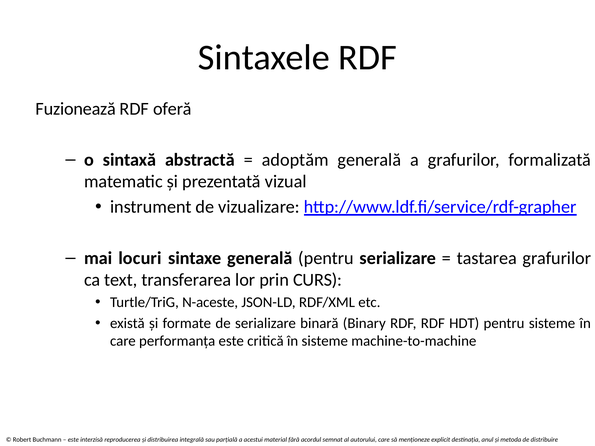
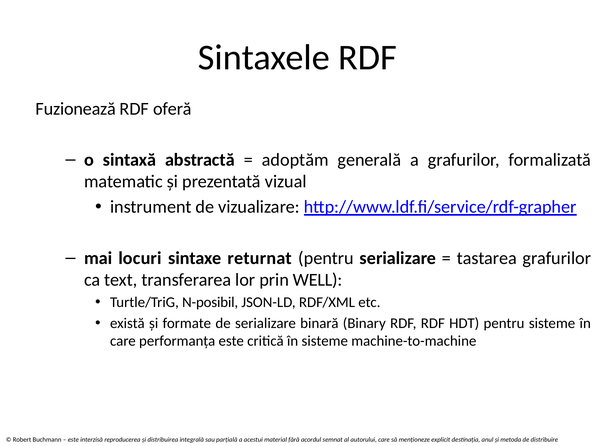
sintaxe generală: generală -> returnat (260, 258)
CURS: CURS -> WELL (318, 280)
N-aceste: N-aceste -> N-posibil (210, 303)
